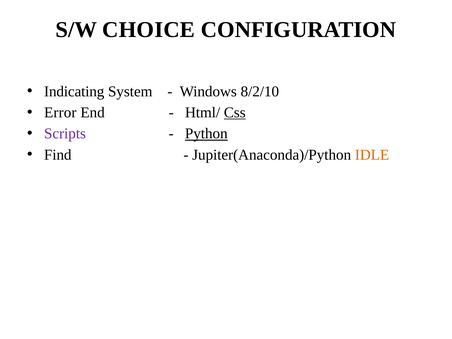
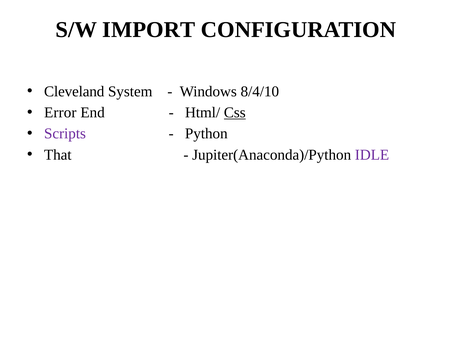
CHOICE: CHOICE -> IMPORT (149, 30)
Indicating: Indicating -> Cleveland (74, 91)
8/2/10: 8/2/10 -> 8/4/10 (260, 91)
Python underline: present -> none (206, 134)
Find: Find -> That (58, 155)
IDLE colour: orange -> purple (372, 155)
